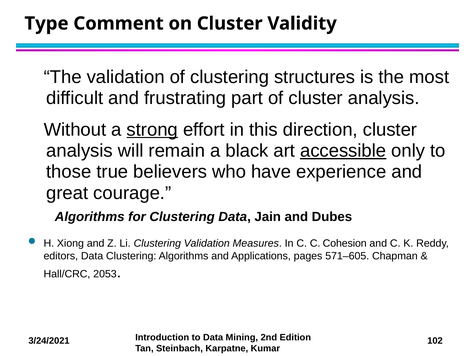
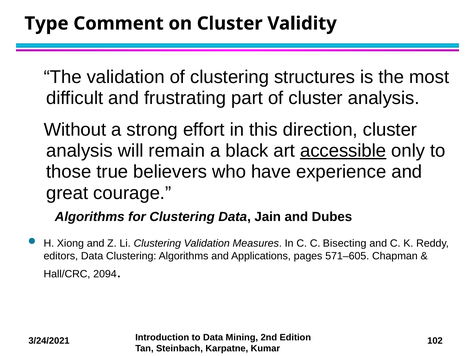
strong underline: present -> none (152, 130)
Cohesion: Cohesion -> Bisecting (345, 243)
2053: 2053 -> 2094 (105, 274)
